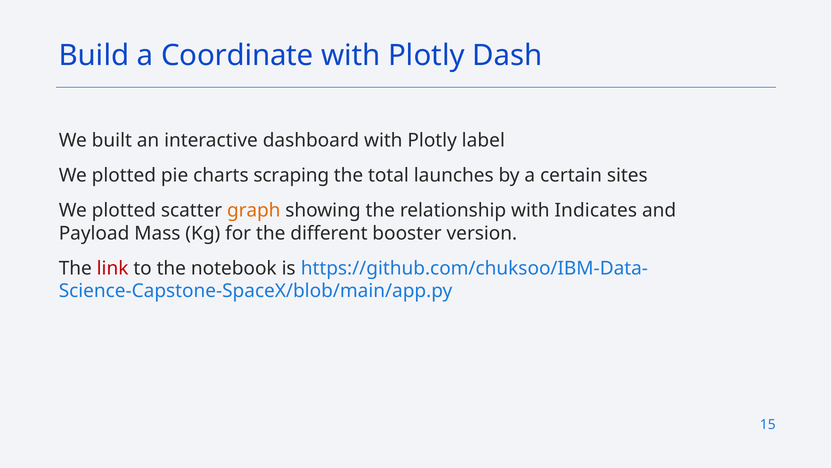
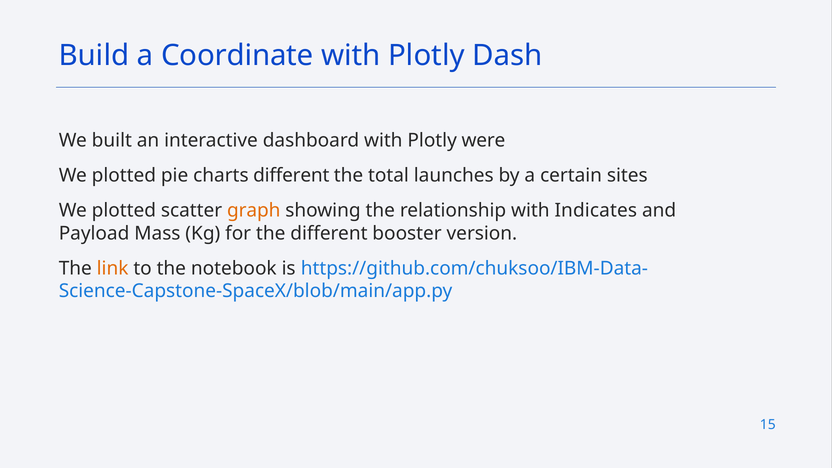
label: label -> were (483, 140)
charts scraping: scraping -> different (291, 175)
link colour: red -> orange (113, 268)
